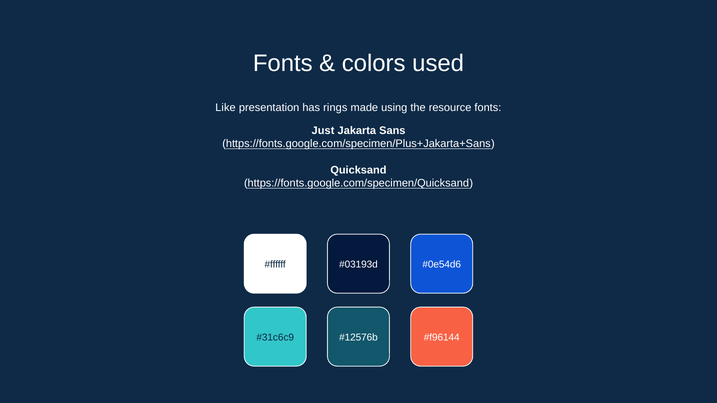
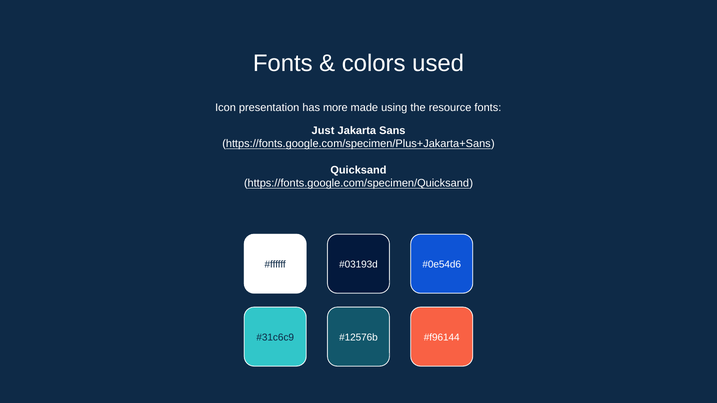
Like: Like -> Icon (226, 108)
rings: rings -> more (335, 108)
